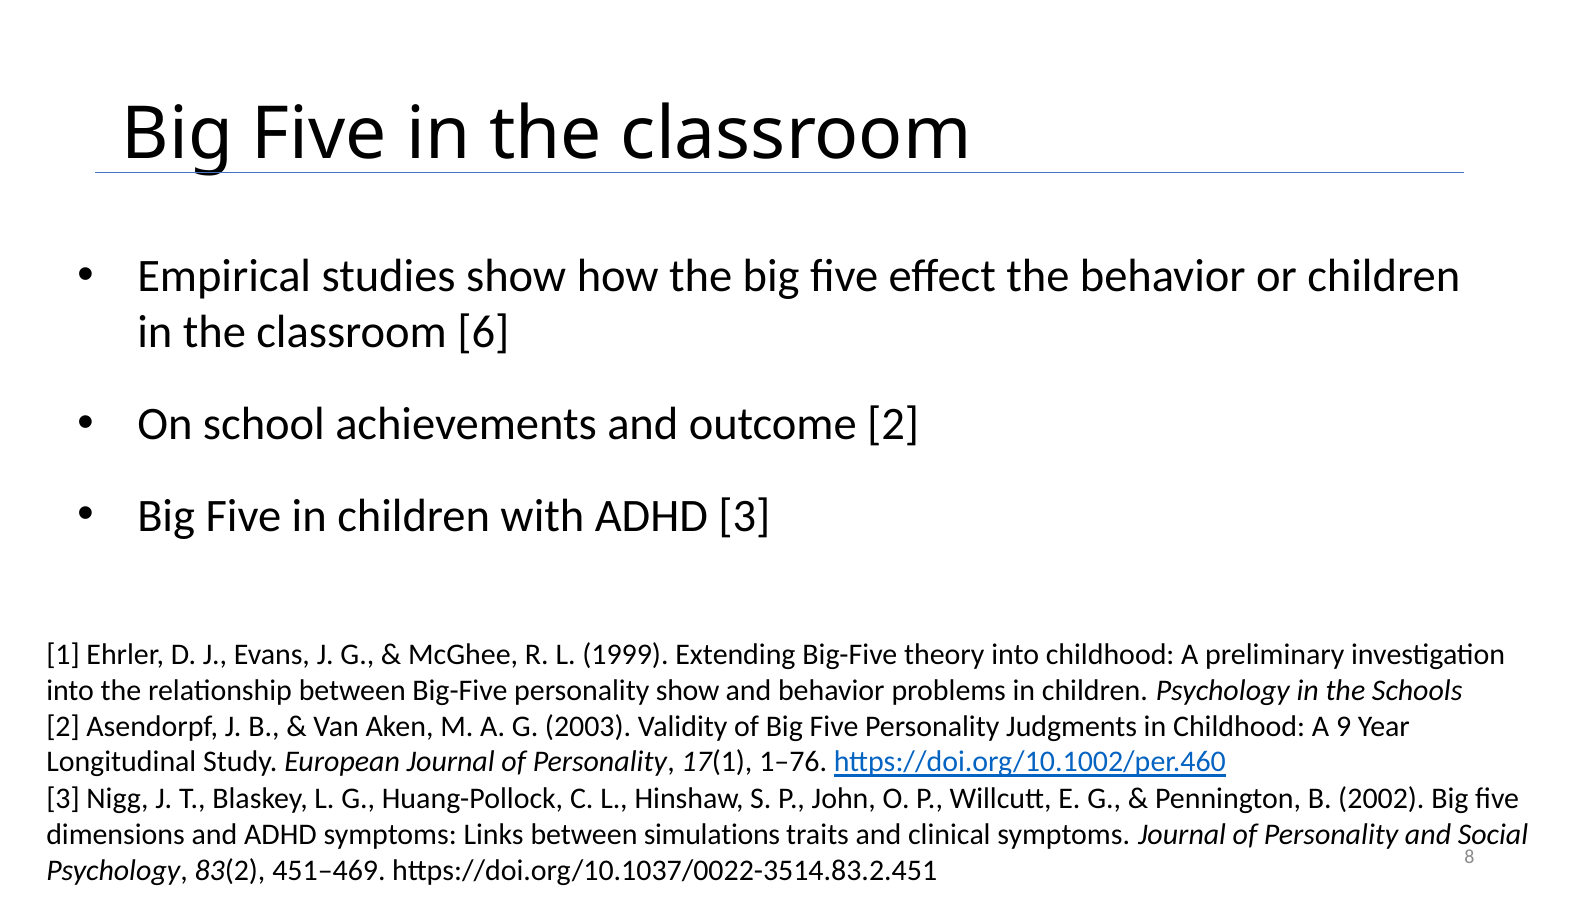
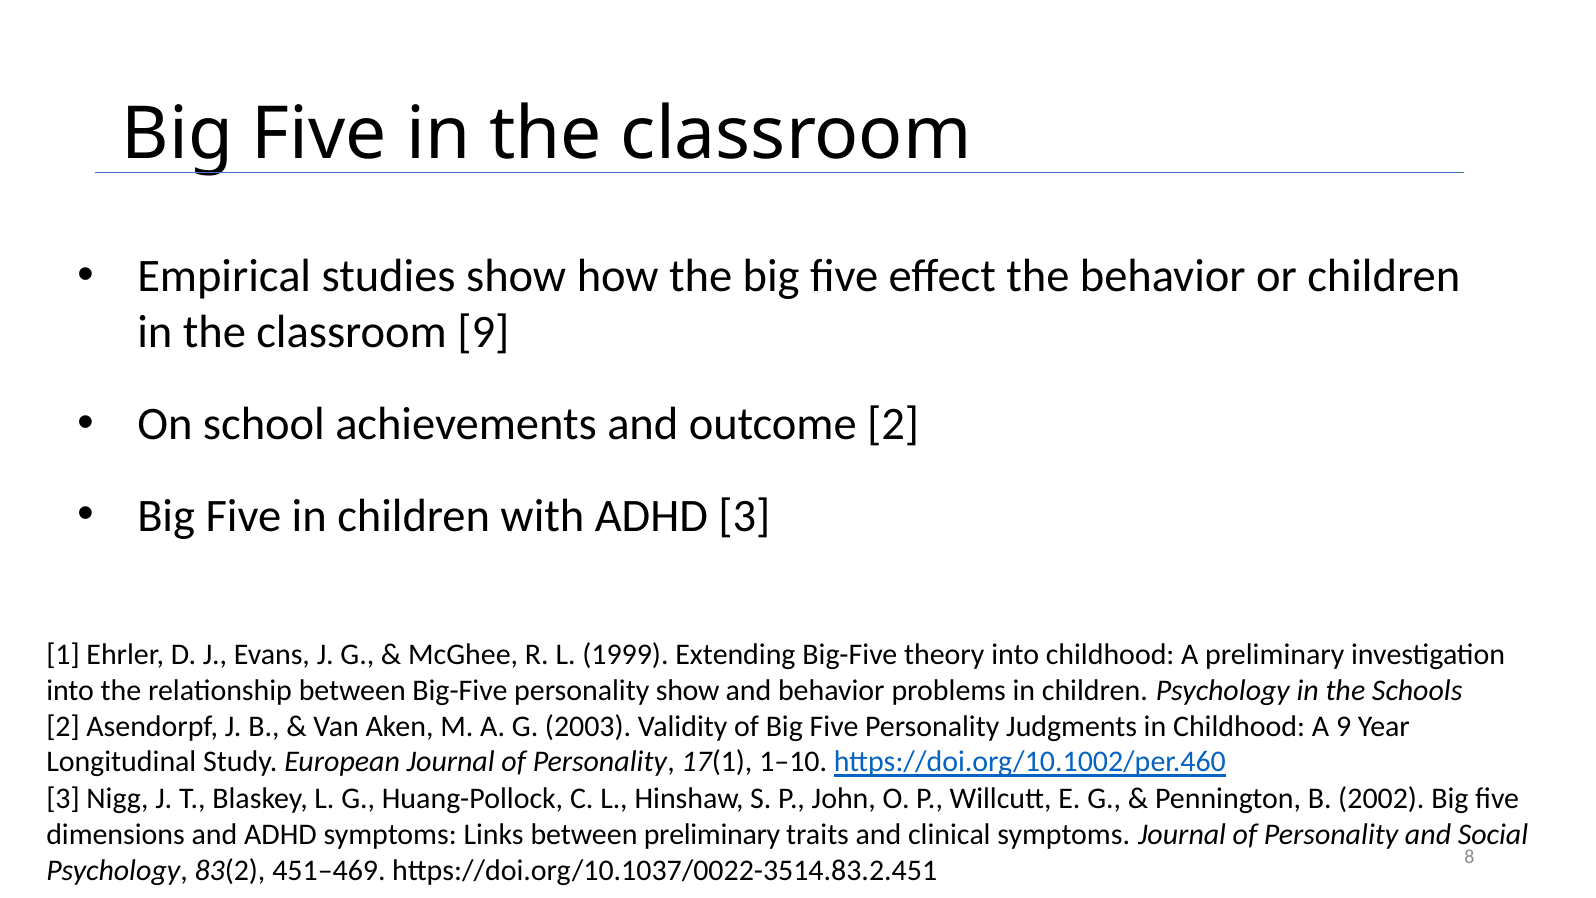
classroom 6: 6 -> 9 (483, 332)
1–76: 1–76 -> 1–10 (793, 762)
between simulations: simulations -> preliminary (712, 834)
